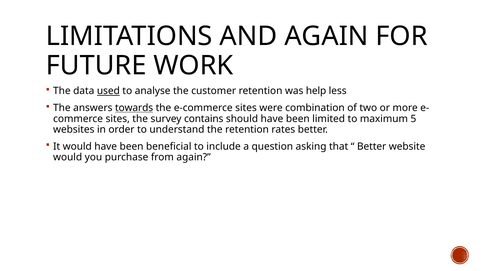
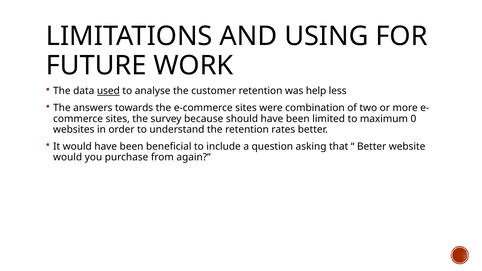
AND AGAIN: AGAIN -> USING (326, 36)
towards underline: present -> none (134, 108)
contains: contains -> because (204, 119)
5: 5 -> 0 (413, 119)
